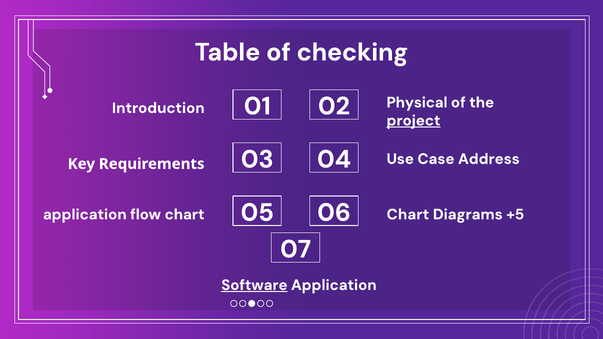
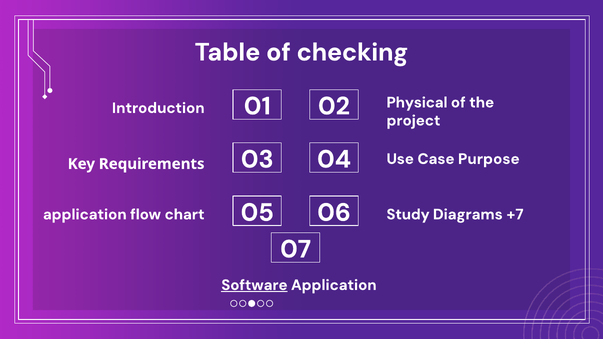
project underline: present -> none (414, 121)
Address: Address -> Purpose (489, 159)
chart Chart: Chart -> Study (408, 215)
+5: +5 -> +7 (515, 215)
